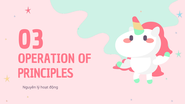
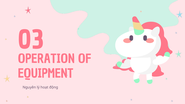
PRINCIPLES: PRINCIPLES -> EQUIPMENT (46, 74)
